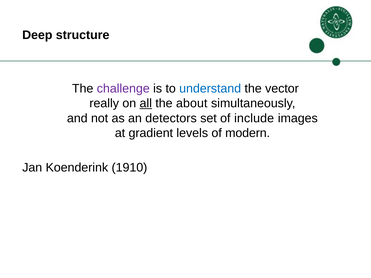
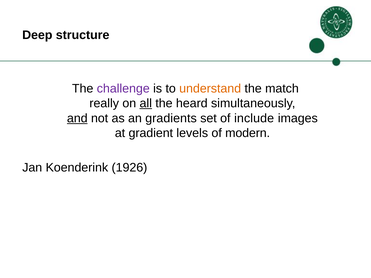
understand colour: blue -> orange (210, 89)
vector: vector -> match (282, 89)
about: about -> heard (192, 103)
and underline: none -> present (77, 118)
detectors: detectors -> gradients (171, 118)
1910: 1910 -> 1926 (129, 168)
